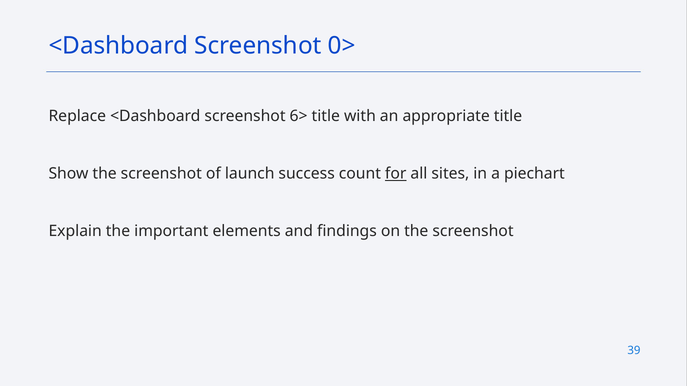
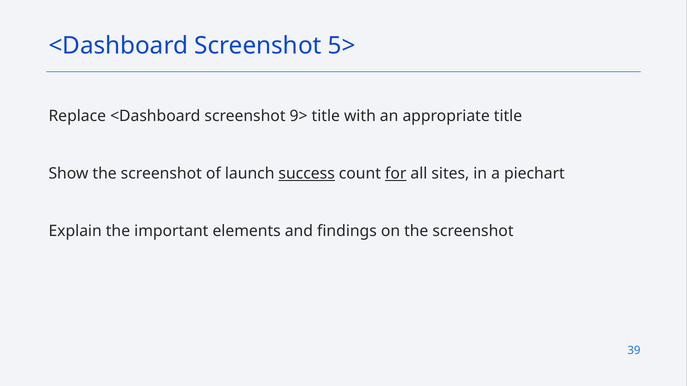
0>: 0> -> 5> (342, 46)
6>: 6> -> 9> (299, 116)
success underline: none -> present (307, 174)
